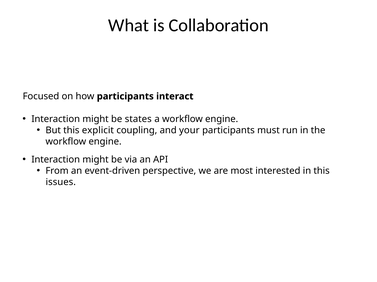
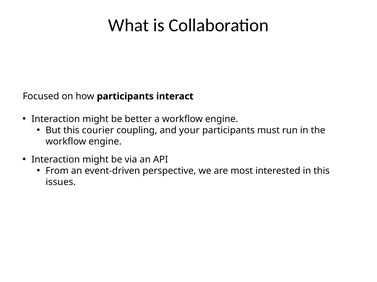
states: states -> better (138, 119)
explicit: explicit -> courier (98, 131)
